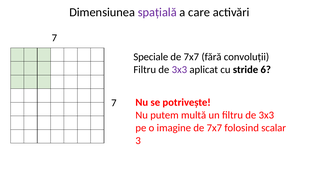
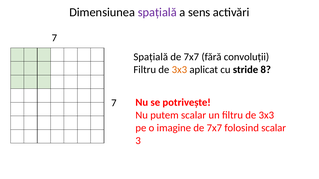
care: care -> sens (199, 12)
Speciale: Speciale -> Spațială (151, 57)
3x3 colour: purple -> orange (179, 70)
6: 6 -> 8 (266, 70)
putem multă: multă -> scalar (194, 115)
